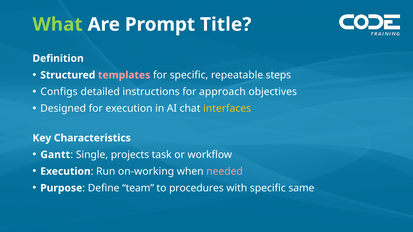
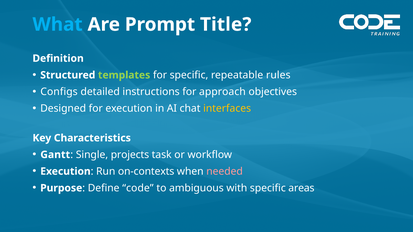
What colour: light green -> light blue (58, 25)
templates colour: pink -> light green (124, 75)
steps: steps -> rules (278, 75)
on-working: on-working -> on-contexts (146, 172)
team: team -> code (138, 188)
procedures: procedures -> ambiguous (196, 188)
same: same -> areas (301, 188)
